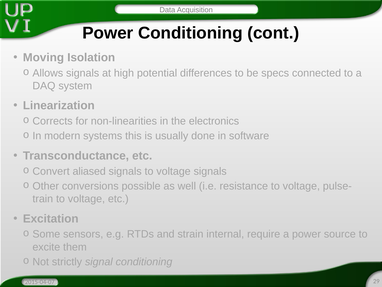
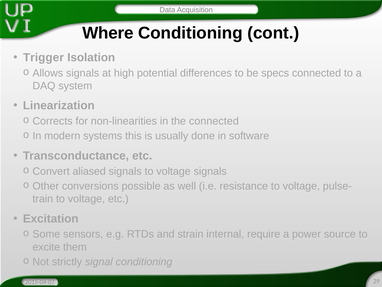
Power: Power -> Where (108, 33)
Moving: Moving -> Trigger (43, 57)
the electronics: electronics -> connected (214, 121)
